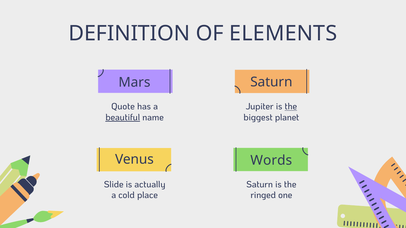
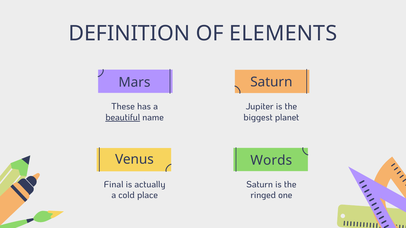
Quote: Quote -> These (123, 107)
the underline: present -> none (291, 107)
Slide: Slide -> Final (114, 185)
